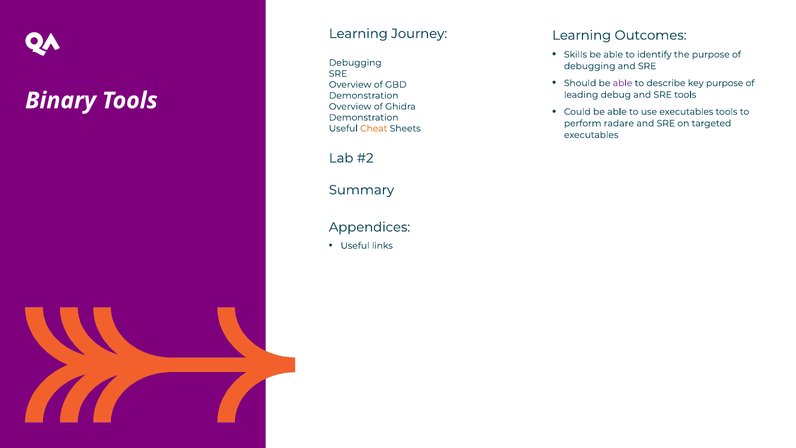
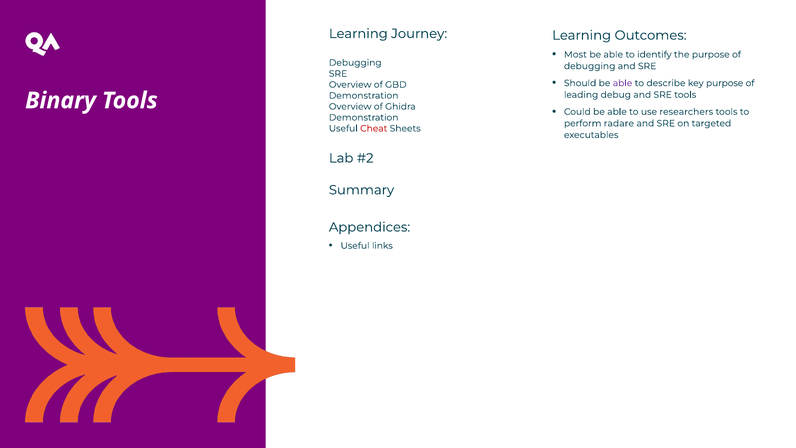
Skills: Skills -> Most (575, 54)
use executables: executables -> researchers (686, 112)
Cheat colour: orange -> red (374, 128)
